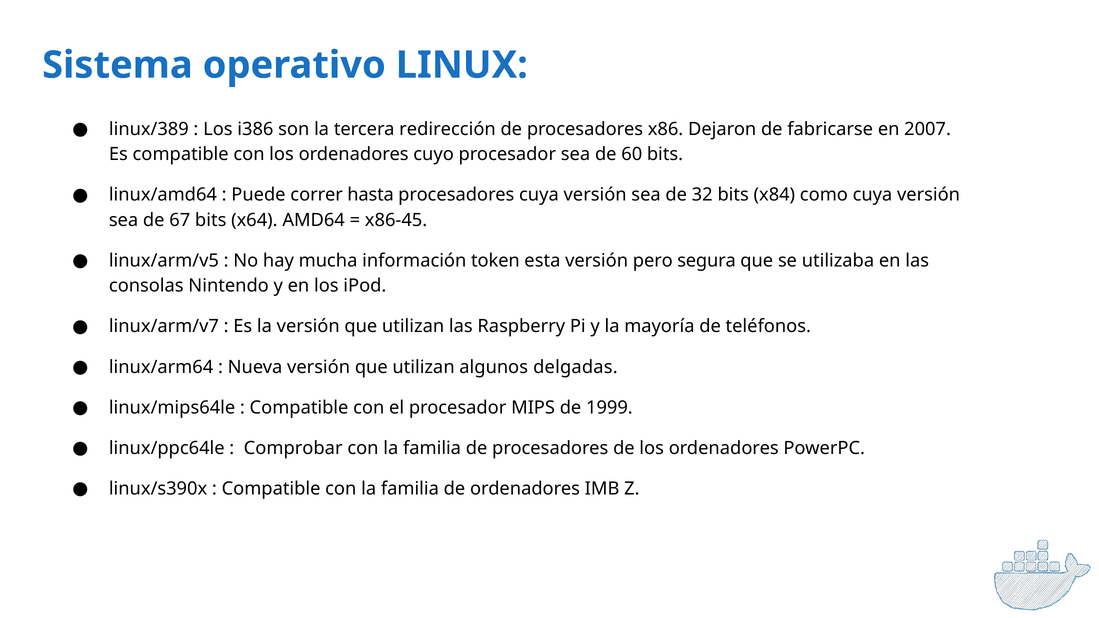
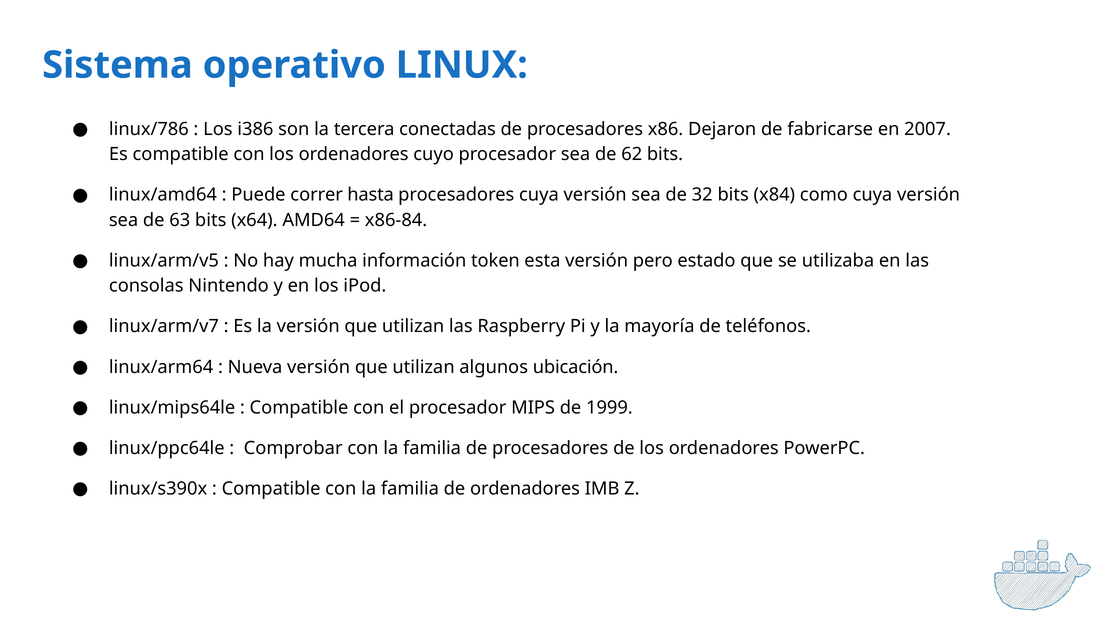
linux/389: linux/389 -> linux/786 (149, 129)
redirección: redirección -> conectadas (448, 129)
60: 60 -> 62 (632, 154)
67: 67 -> 63 (180, 220)
x86-45: x86-45 -> x86-84 (396, 220)
segura: segura -> estado (706, 261)
delgadas: delgadas -> ubicación (576, 367)
